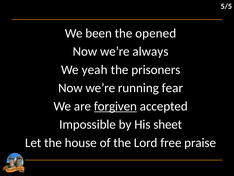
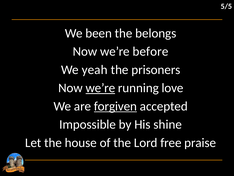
opened: opened -> belongs (156, 33)
always: always -> before (150, 51)
we’re underline: none -> present (100, 88)
fear: fear -> love (172, 88)
sheet: sheet -> shine (168, 124)
